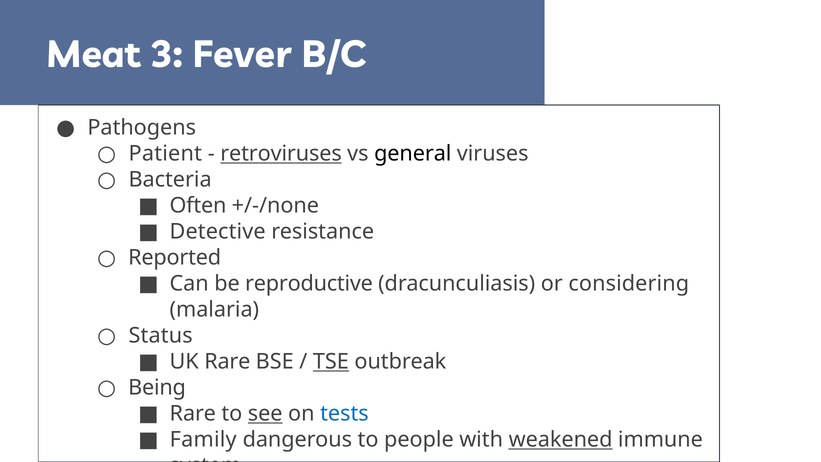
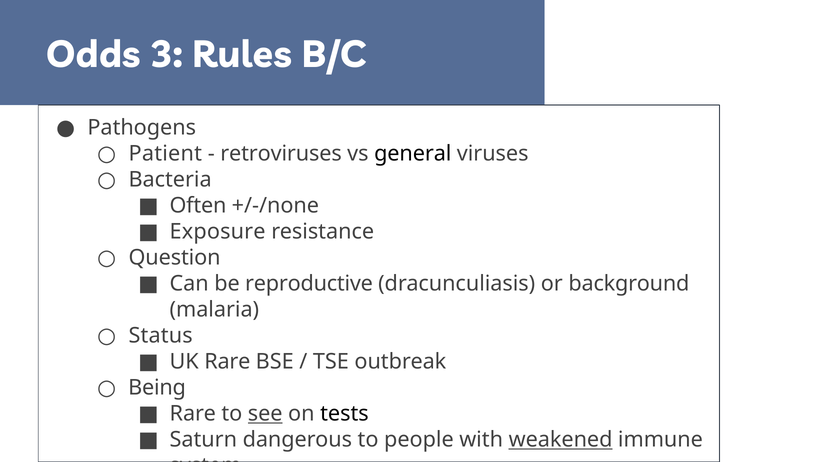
Meat: Meat -> Odds (94, 55)
Fever: Fever -> Rules (242, 55)
retroviruses underline: present -> none (281, 154)
Detective: Detective -> Exposure (218, 232)
Reported: Reported -> Question (175, 258)
considering: considering -> background (629, 284)
TSE underline: present -> none (331, 362)
tests colour: blue -> black (344, 414)
Family: Family -> Saturn (203, 440)
